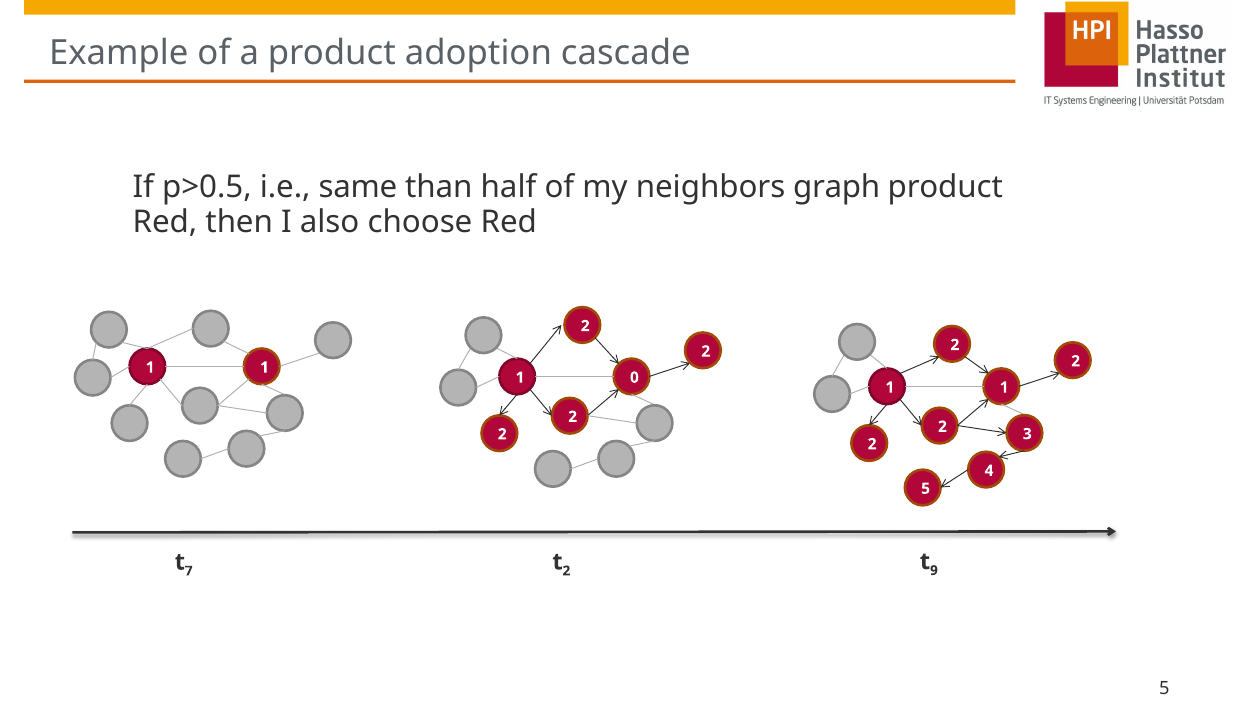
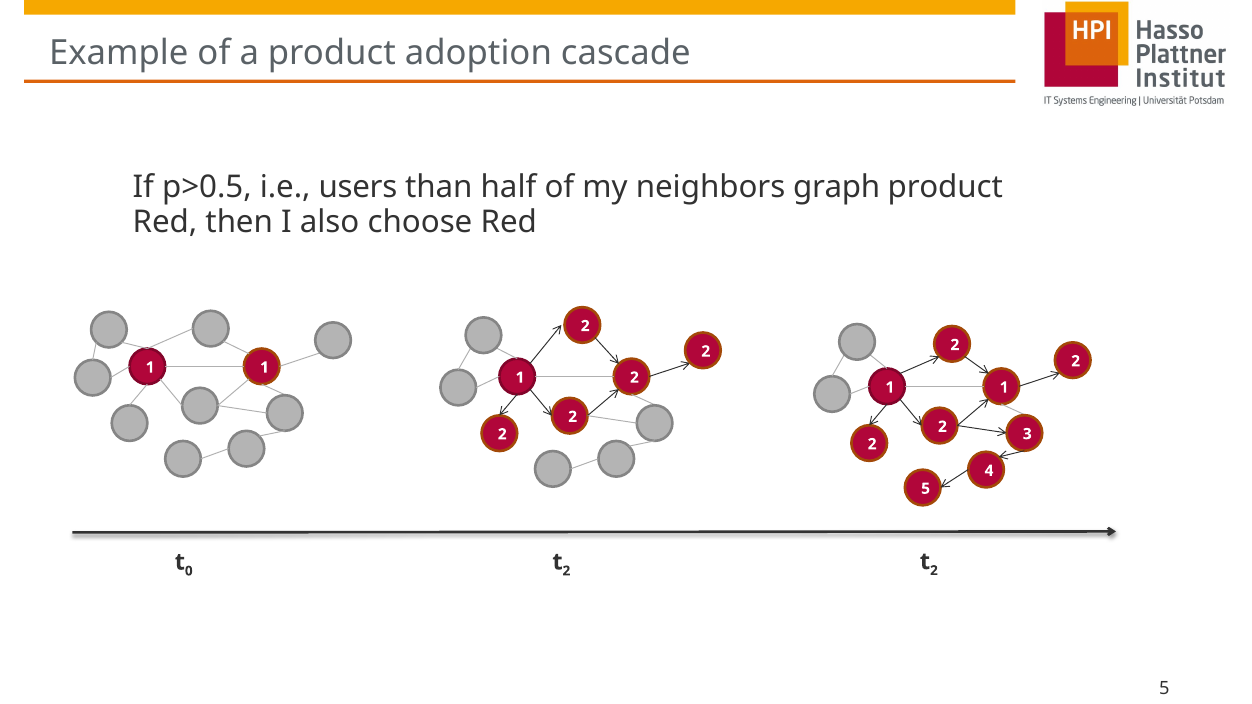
same: same -> users (358, 188)
0: 0 -> 2 (634, 378)
9: 9 -> 2 (934, 571)
7: 7 -> 0 (189, 571)
